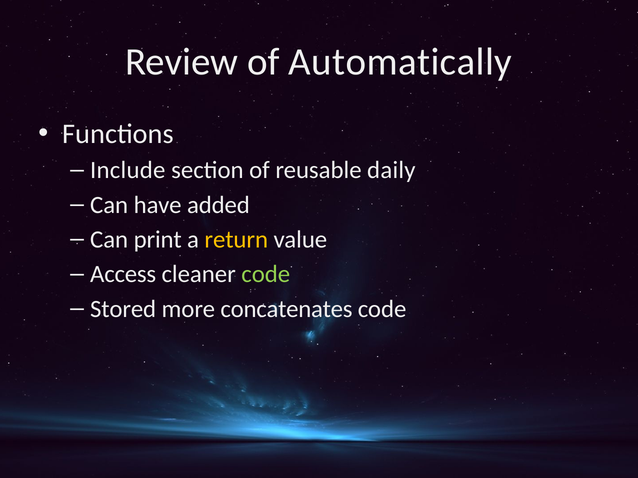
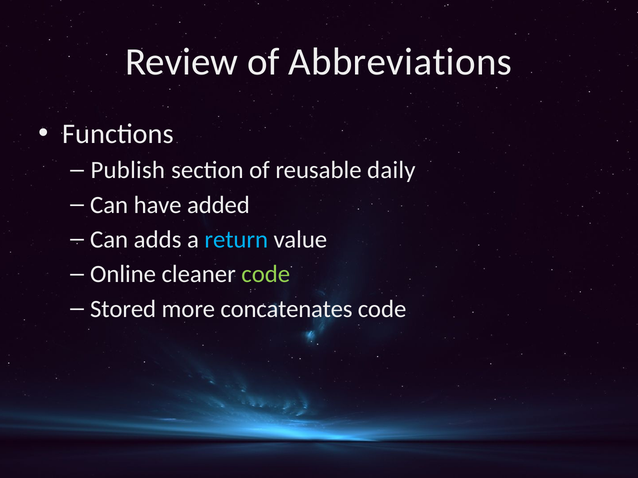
Automatically: Automatically -> Abbreviations (400, 62)
Include: Include -> Publish (128, 170)
print: print -> adds (158, 240)
return colour: yellow -> light blue (236, 240)
Access: Access -> Online (123, 275)
